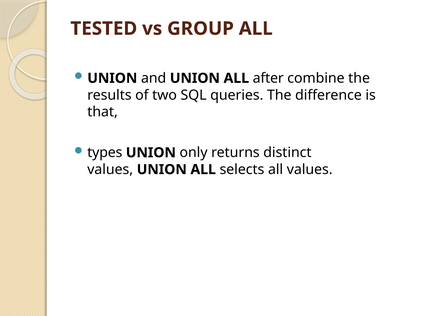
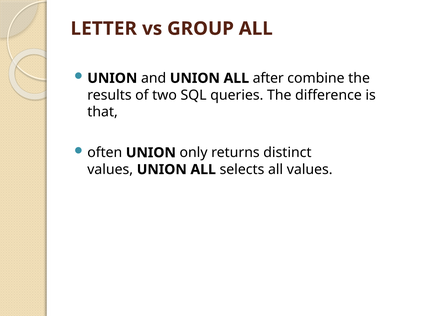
TESTED: TESTED -> LETTER (104, 29)
types: types -> often (105, 153)
